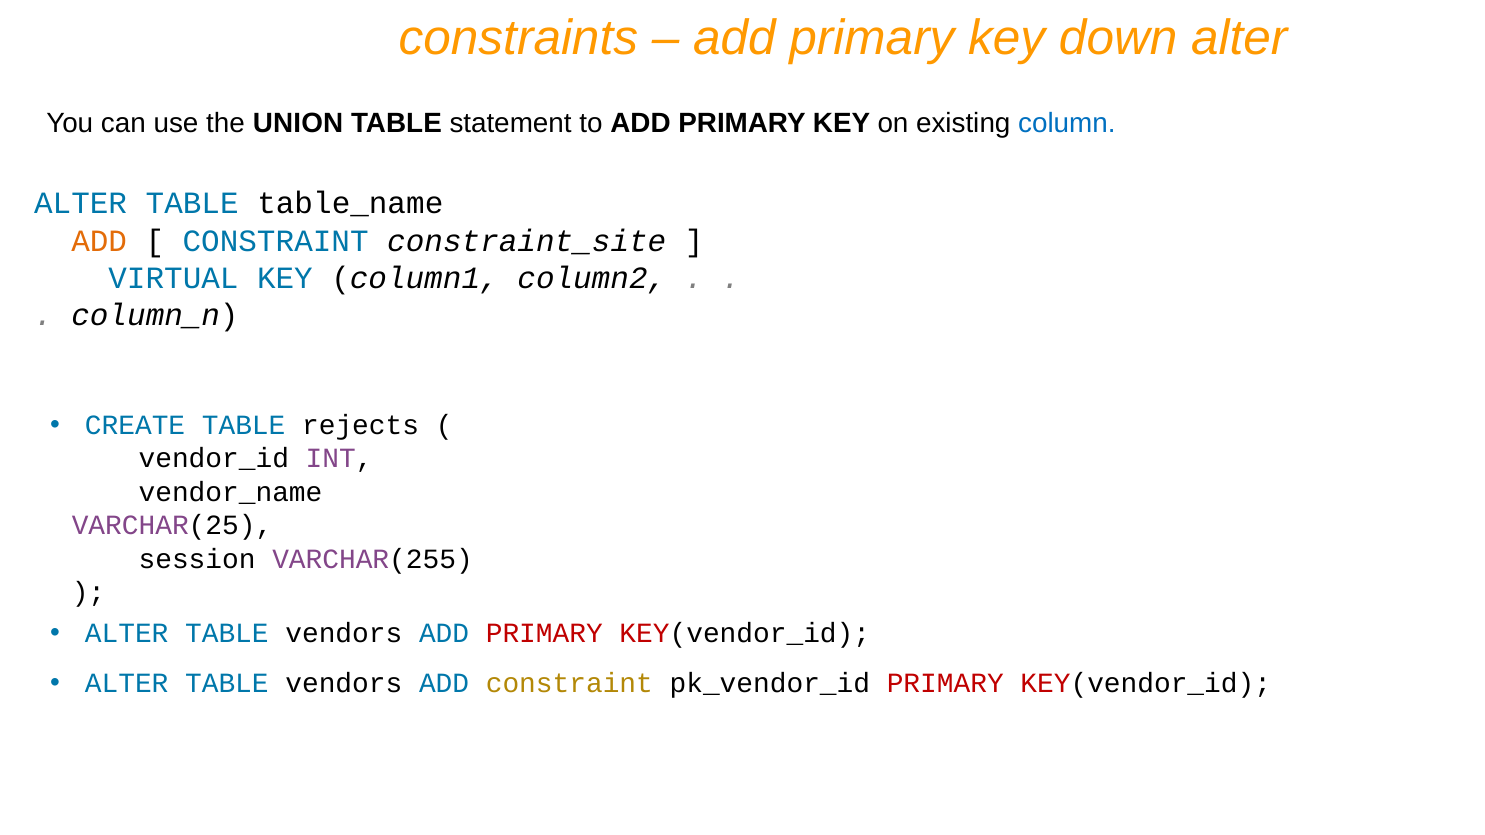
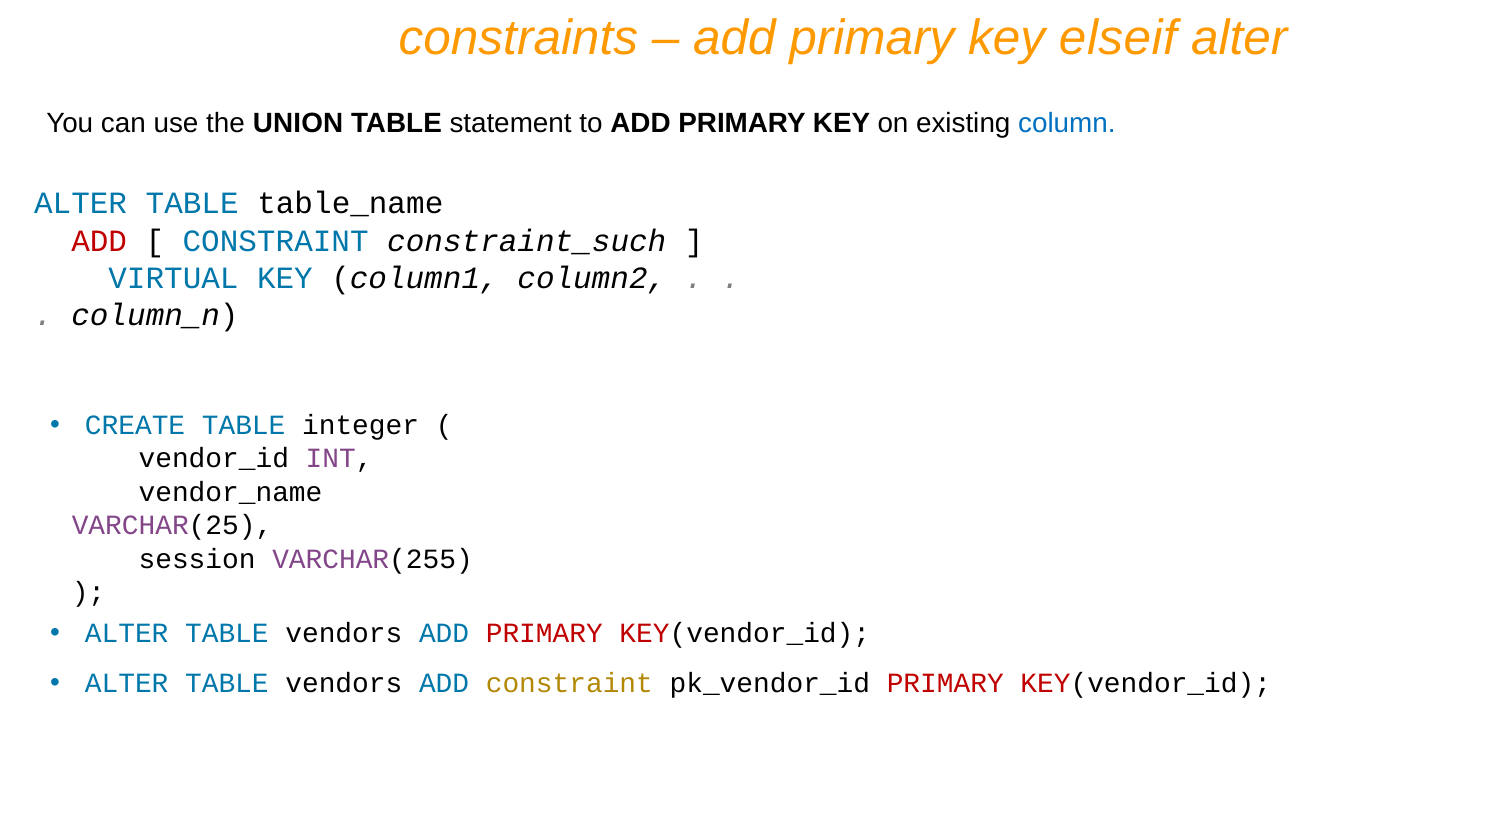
down: down -> elseif (1118, 39)
ADD colour: orange -> red (99, 241)
constraint_site: constraint_site -> constraint_such (527, 241)
rejects: rejects -> integer (361, 426)
